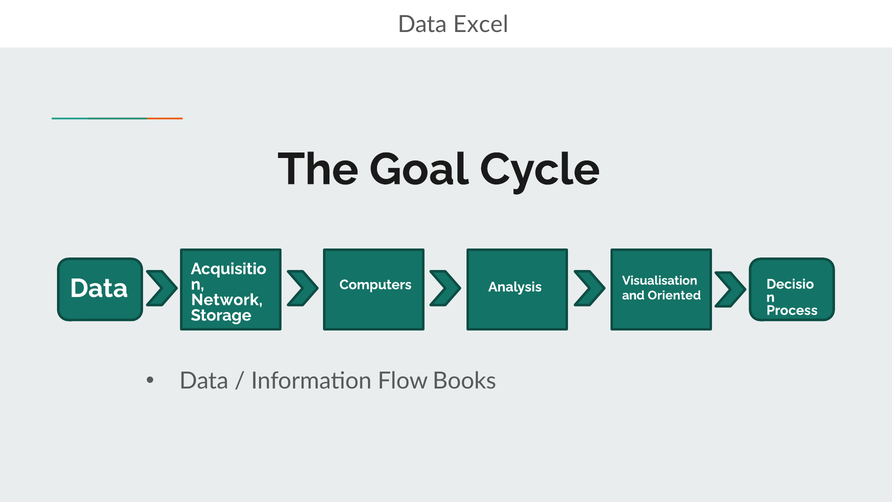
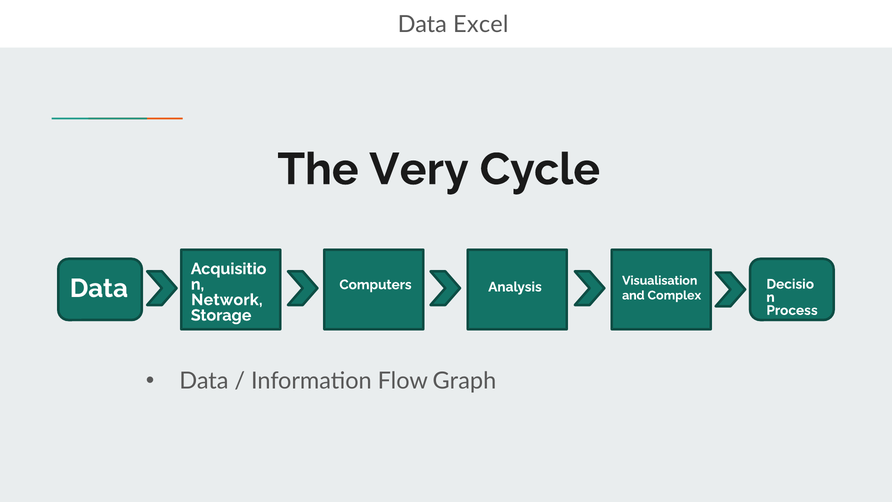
Goal: Goal -> Very (419, 169)
Oriented: Oriented -> Complex (674, 295)
Books: Books -> Graph (464, 381)
